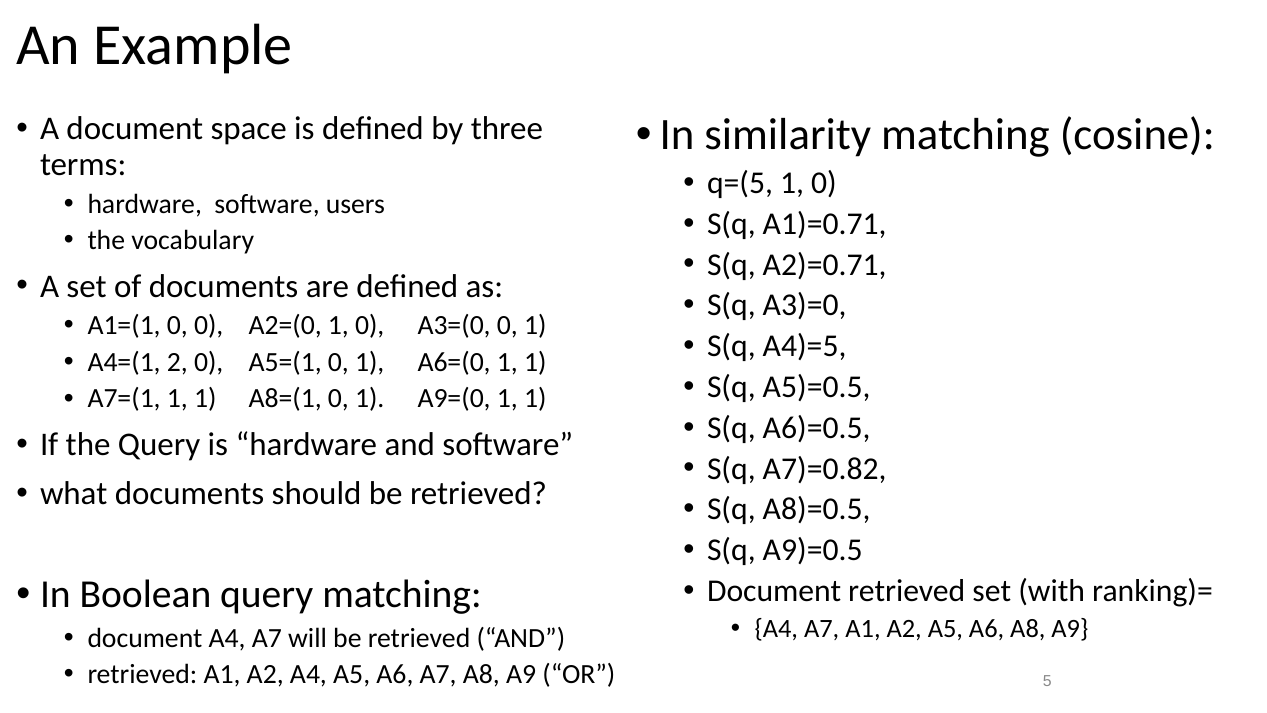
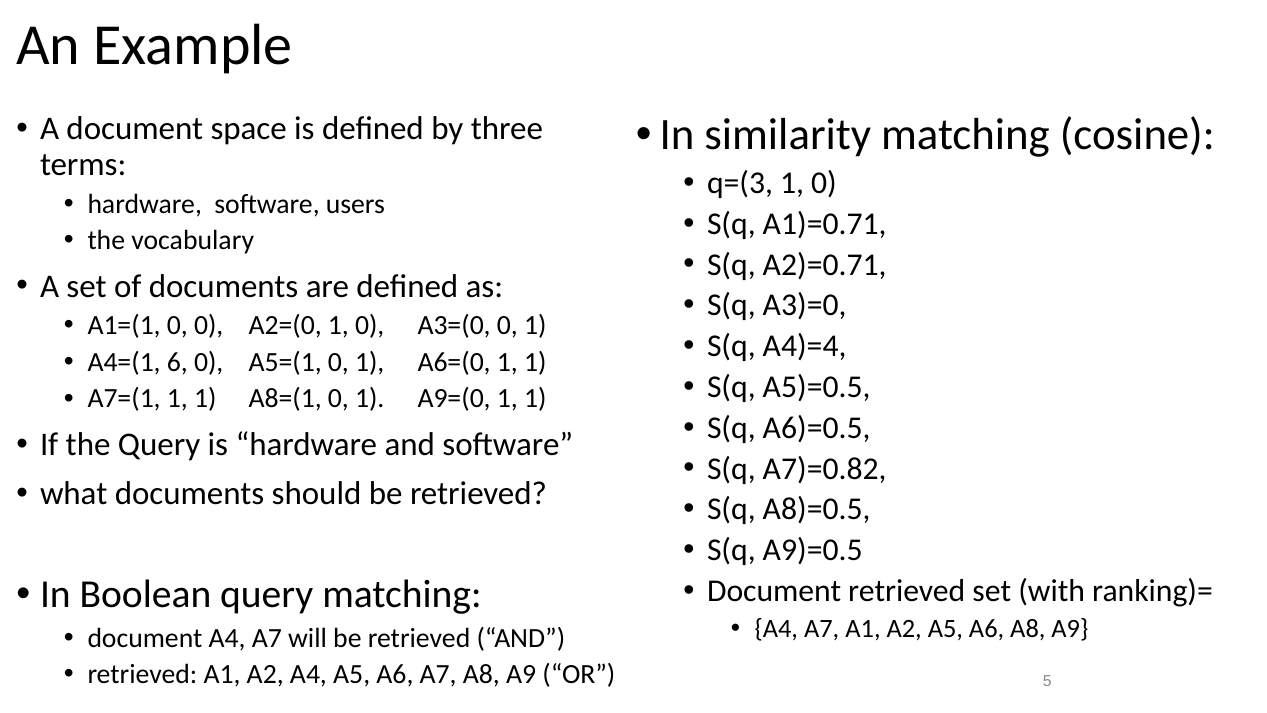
q=(5: q=(5 -> q=(3 (740, 183)
A4)=5: A4)=5 -> A4)=4 (805, 346)
2: 2 -> 6 (177, 362)
